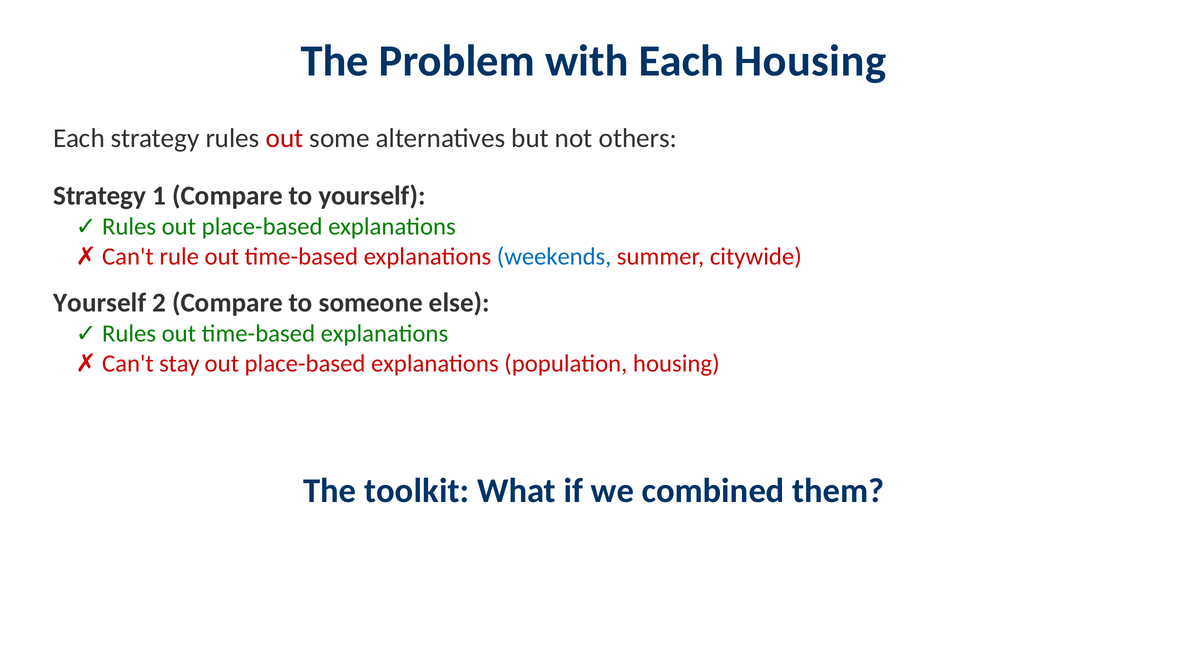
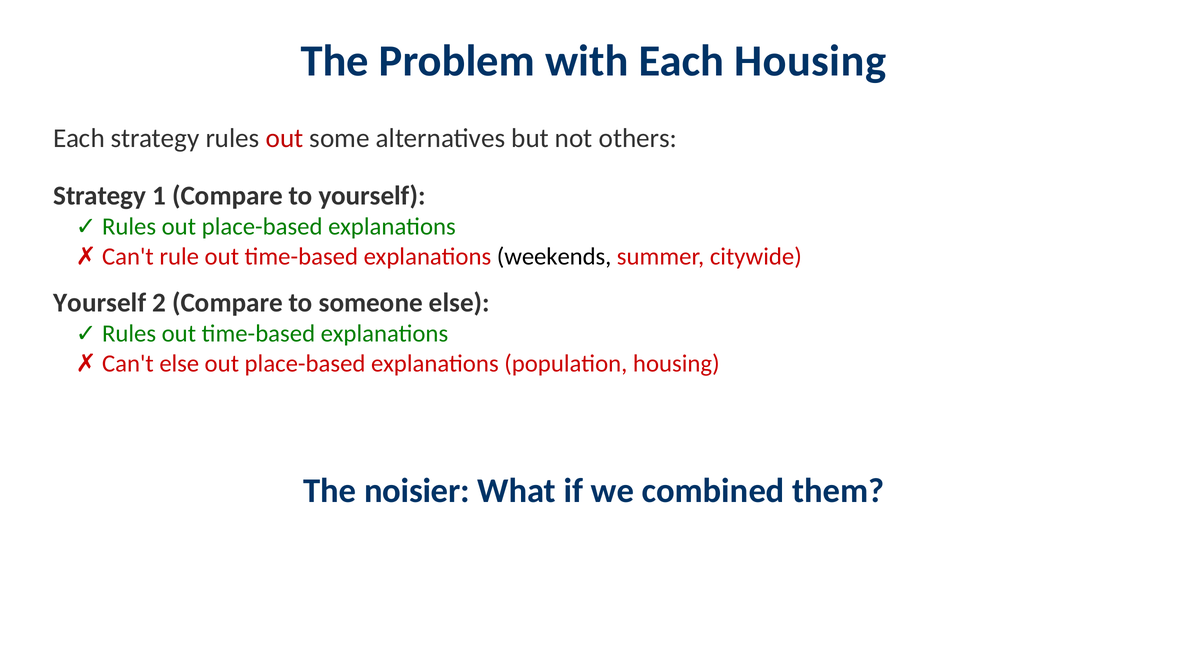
weekends colour: blue -> black (554, 257)
stay: stay -> else (179, 363)
toolkit: toolkit -> noisier (417, 491)
